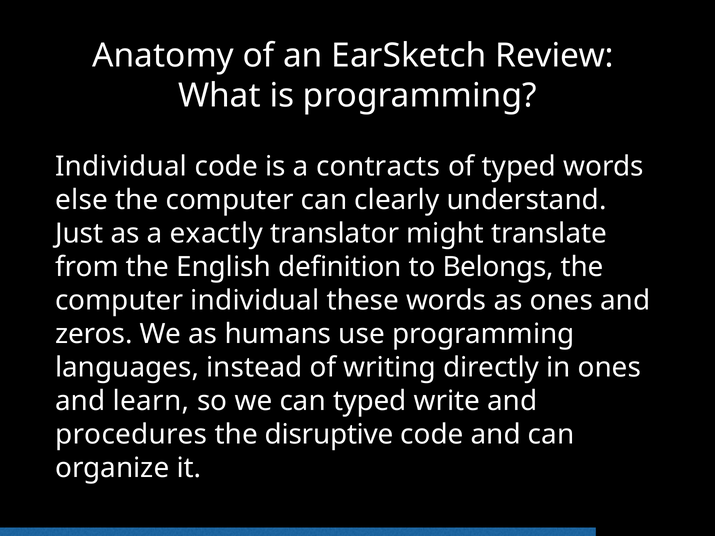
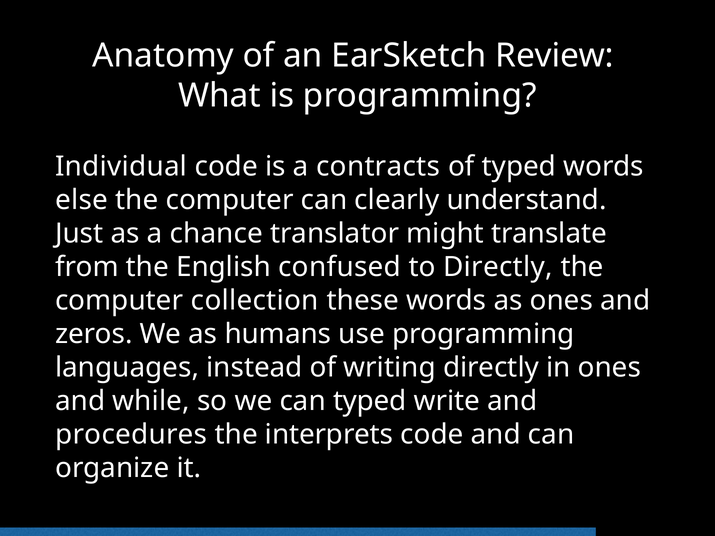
exactly: exactly -> chance (216, 233)
definition: definition -> confused (340, 267)
to Belongs: Belongs -> Directly (498, 267)
computer individual: individual -> collection (255, 300)
learn: learn -> while (151, 401)
disruptive: disruptive -> interprets (329, 435)
